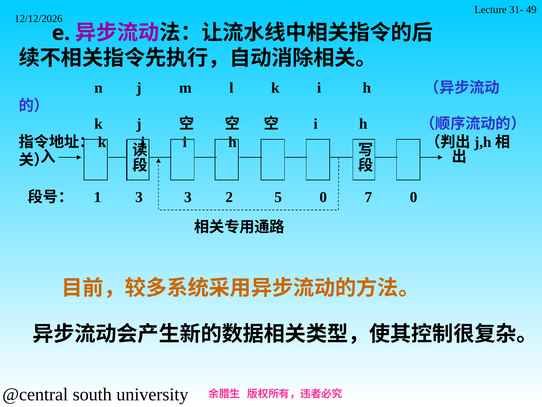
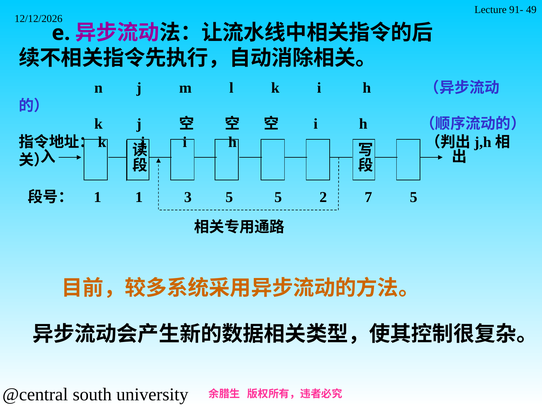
31-: 31- -> 91- (516, 10)
1 3: 3 -> 1 (139, 197)
3 2: 2 -> 5 (229, 197)
5 0: 0 -> 2 (323, 197)
7 0: 0 -> 5 (414, 197)
